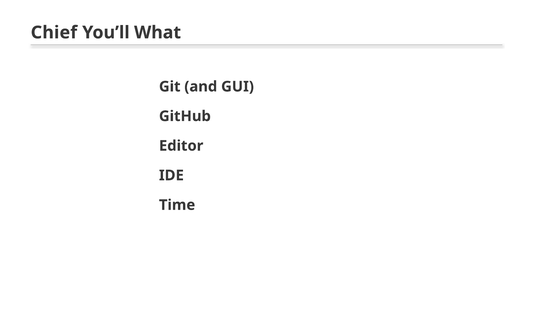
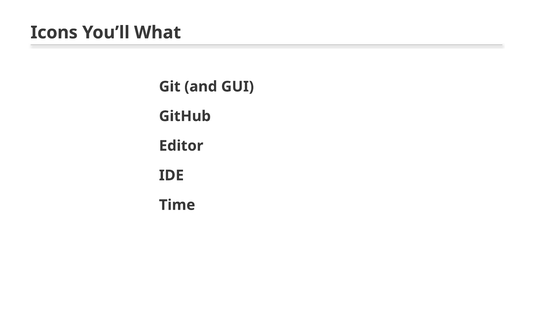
Chief: Chief -> Icons (54, 33)
